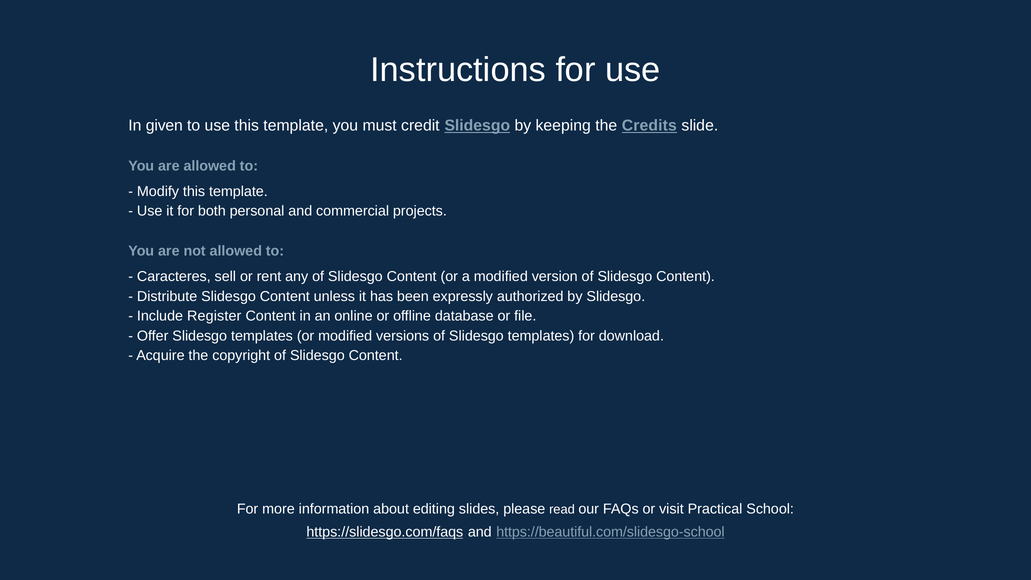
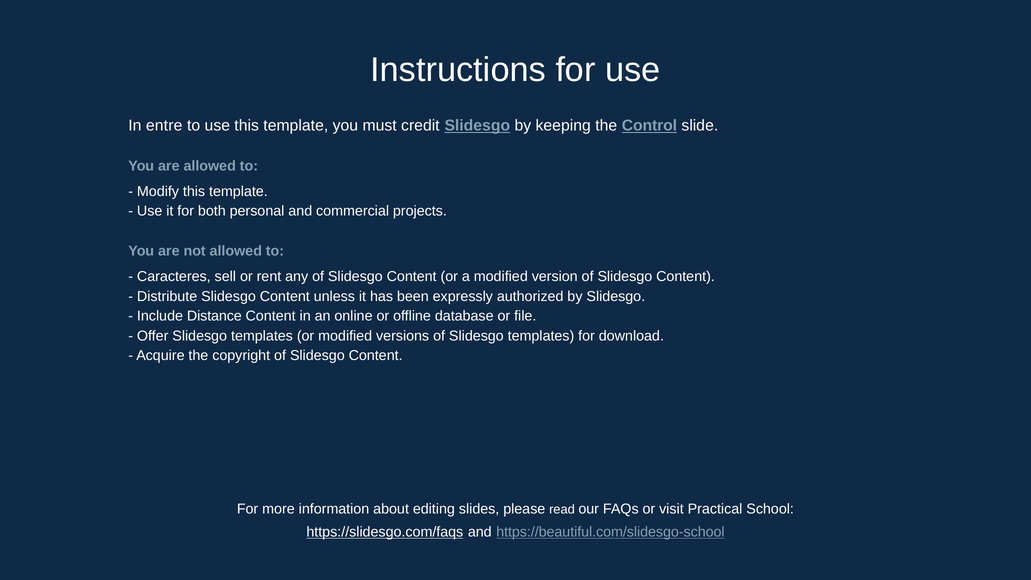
given: given -> entre (164, 125)
Credits: Credits -> Control (649, 125)
Register: Register -> Distance (214, 316)
